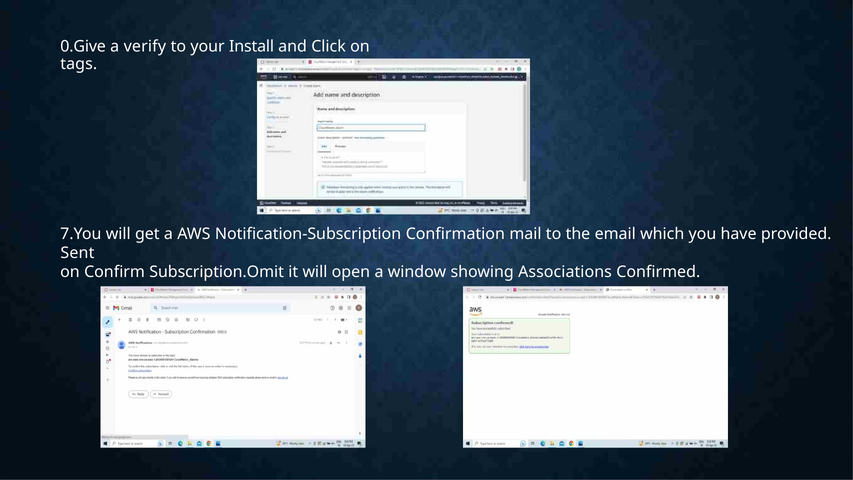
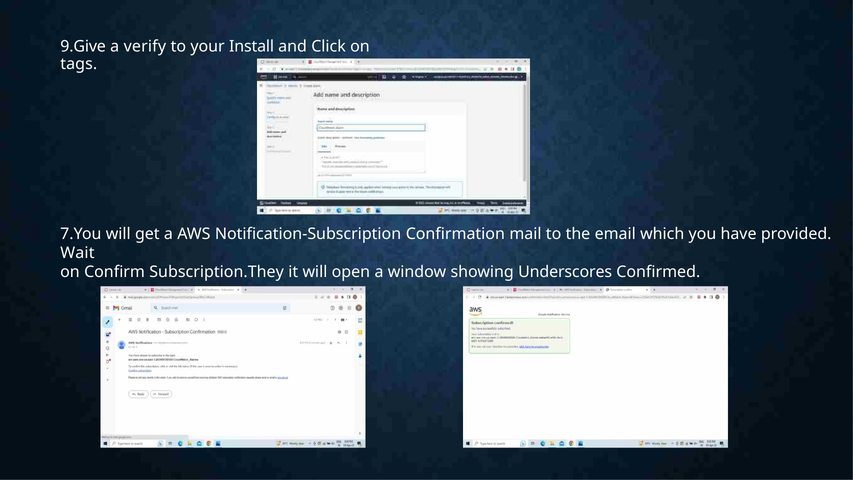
0.Give: 0.Give -> 9.Give (83, 46)
Sent: Sent -> Wait (77, 253)
Subscription.Omit: Subscription.Omit -> Subscription.They (217, 272)
Associations: Associations -> Underscores (565, 272)
